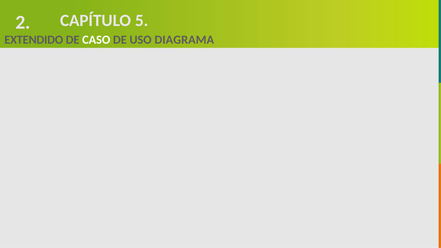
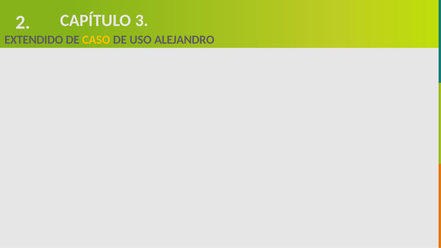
5: 5 -> 3 (142, 21)
CASO colour: white -> yellow (96, 40)
DIAGRAMA: DIAGRAMA -> ALEJANDRO (184, 40)
